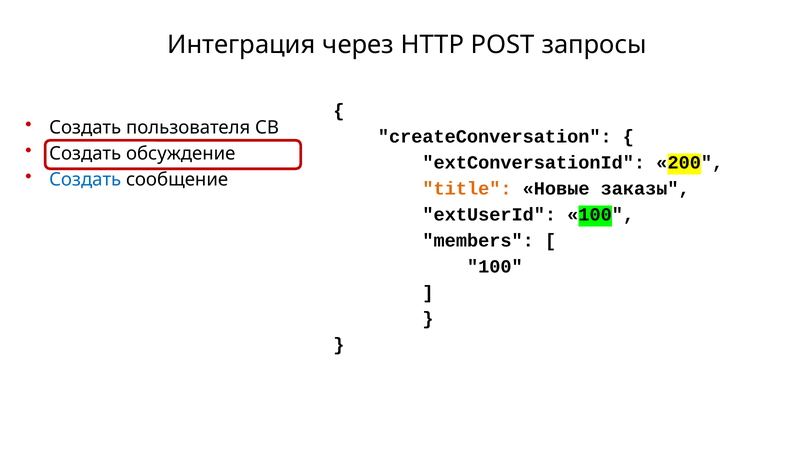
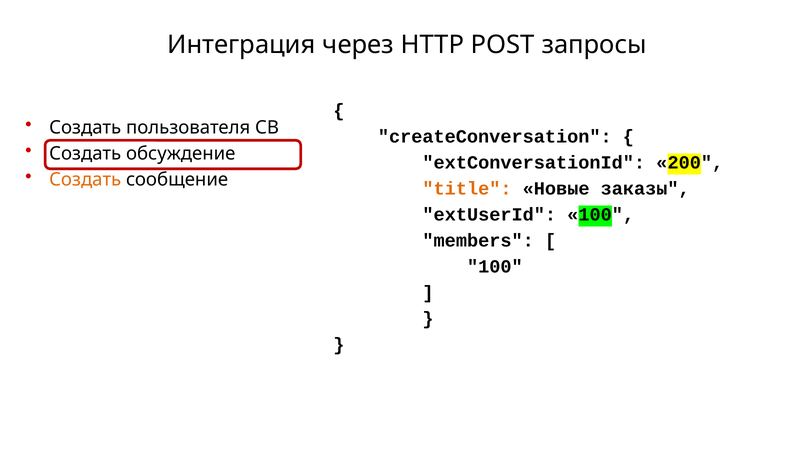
Создать colour: blue -> orange (85, 179)
